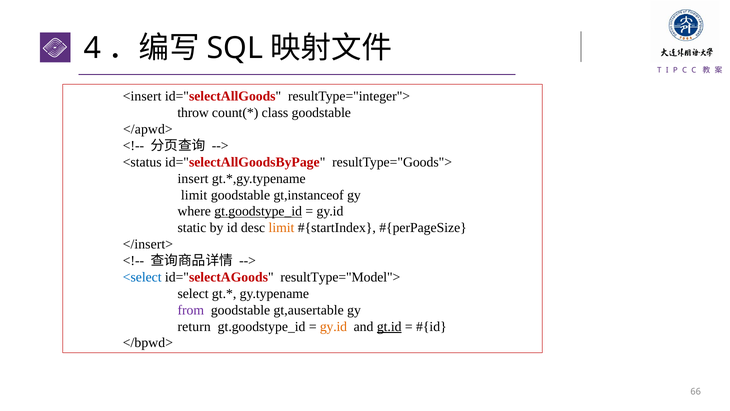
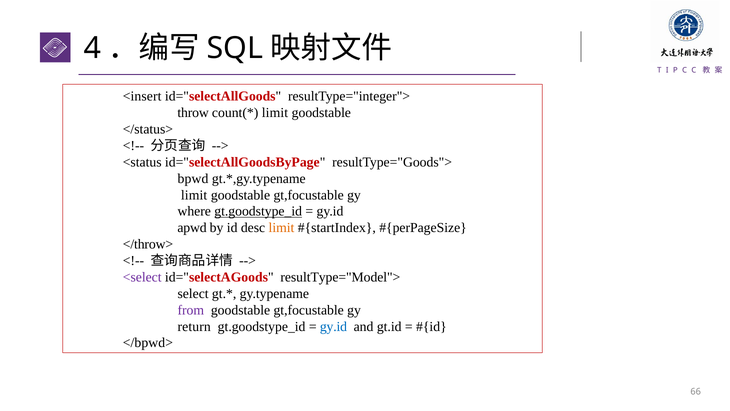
class: class -> limit (275, 113)
</apwd>: </apwd> -> </status> (148, 129)
insert: insert -> bpwd (193, 178)
gt,instanceof: gt,instanceof -> gt,focustable (309, 195)
static: static -> apwd (192, 228)
</insert>: </insert> -> </throw> (148, 244)
<select colour: blue -> purple (142, 277)
gt,ausertable: gt,ausertable -> gt,focustable (309, 310)
gy.id colour: orange -> blue (333, 326)
gt.id underline: present -> none (389, 326)
